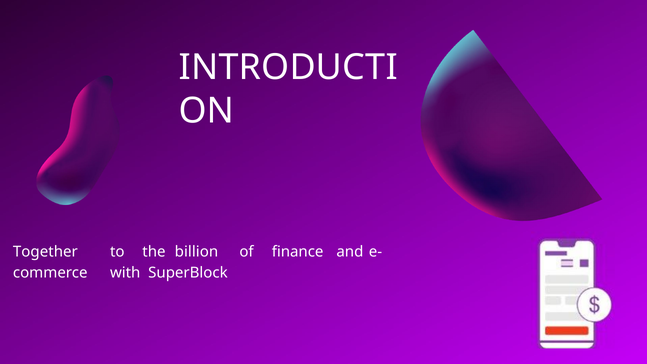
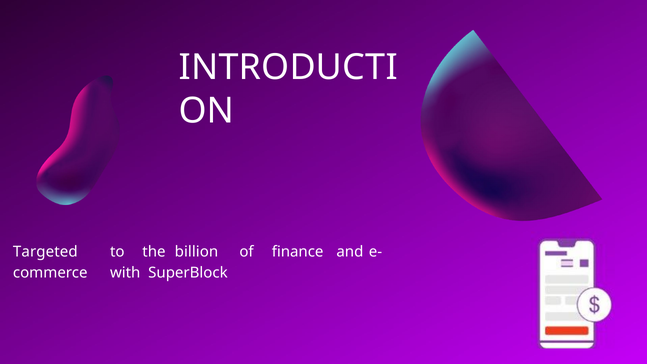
Together: Together -> Targeted (45, 252)
